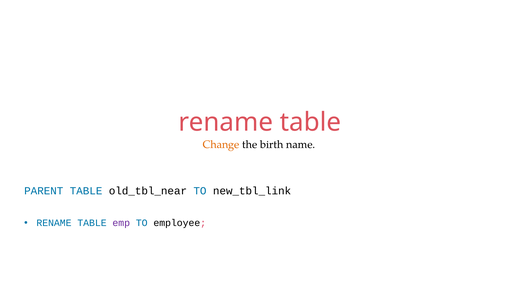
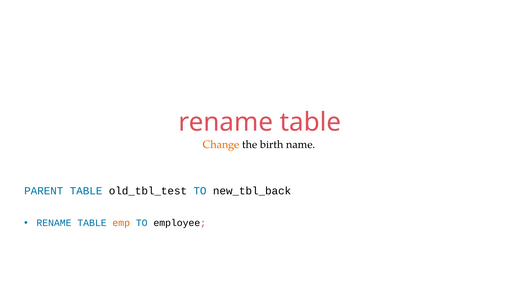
old_tbl_near: old_tbl_near -> old_tbl_test (148, 191)
new_tbl_link: new_tbl_link -> new_tbl_back (252, 191)
emp colour: purple -> orange (121, 223)
